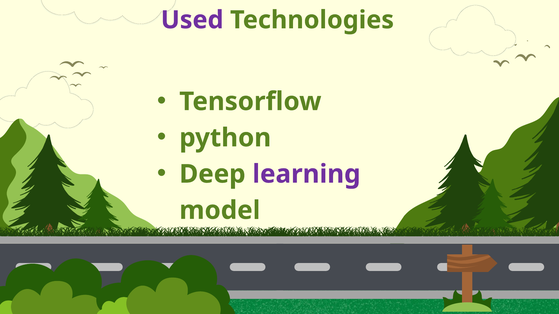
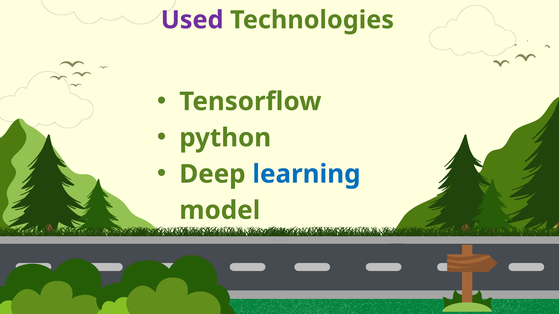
learning colour: purple -> blue (306, 174)
